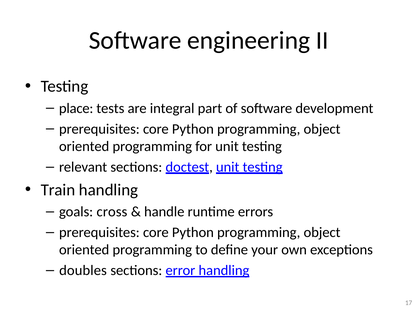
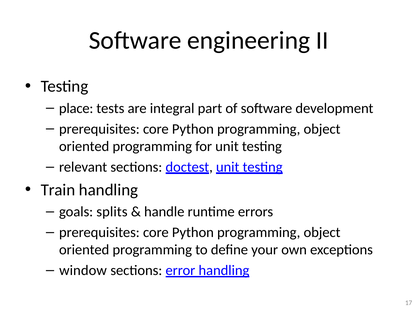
cross: cross -> splits (112, 212)
doubles: doubles -> window (83, 271)
